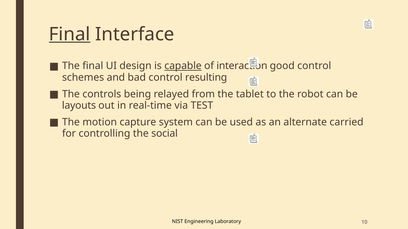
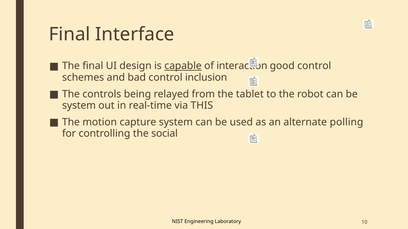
Final underline: present -> none (70, 34)
resulting: resulting -> inclusion (206, 78)
layouts: layouts -> system (79, 106)
TEST: TEST -> THIS (202, 106)
carried: carried -> polling (347, 122)
